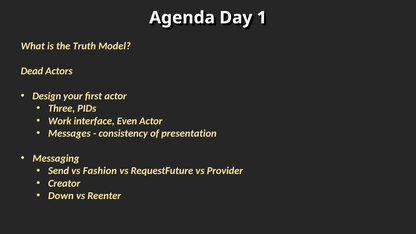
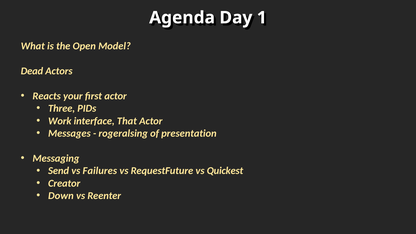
Truth: Truth -> Open (84, 46)
Design: Design -> Reacts (47, 96)
Even: Even -> That (127, 121)
consistency: consistency -> rogeralsing (123, 133)
Fashion: Fashion -> Failures (100, 171)
Provider: Provider -> Quickest (225, 171)
